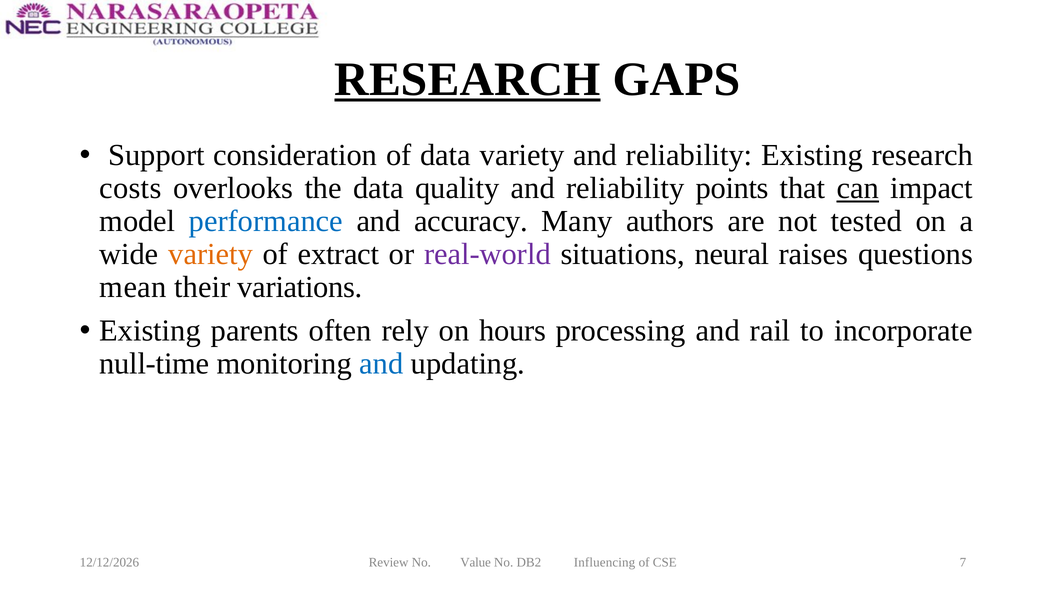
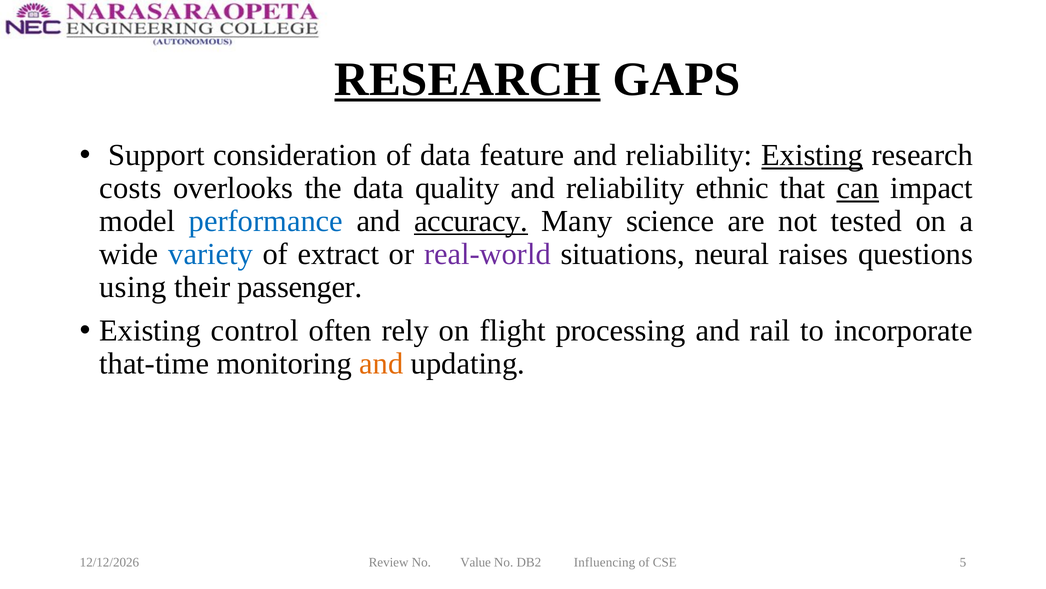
data variety: variety -> feature (522, 155)
Existing underline: none -> present (812, 155)
points: points -> ethnic (732, 188)
accuracy underline: none -> present (471, 221)
authors: authors -> science (670, 221)
variety colour: orange -> blue (211, 254)
mean: mean -> using (133, 287)
variations: variations -> passenger (300, 287)
parents: parents -> control (255, 331)
hours: hours -> flight (513, 331)
null-time: null-time -> that-time (154, 363)
and colour: blue -> orange (381, 363)
7: 7 -> 5 (963, 562)
